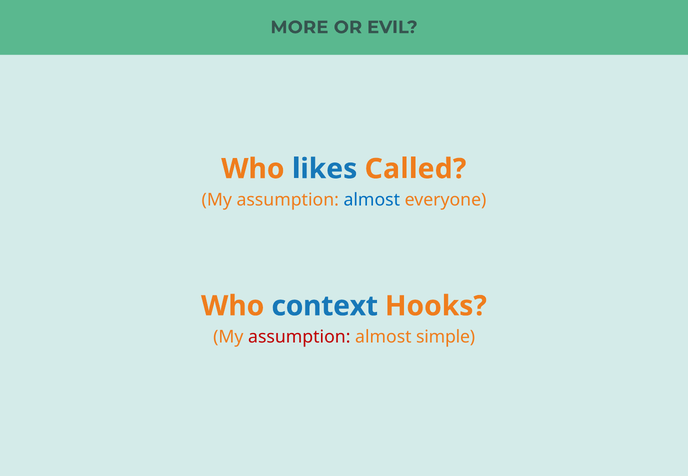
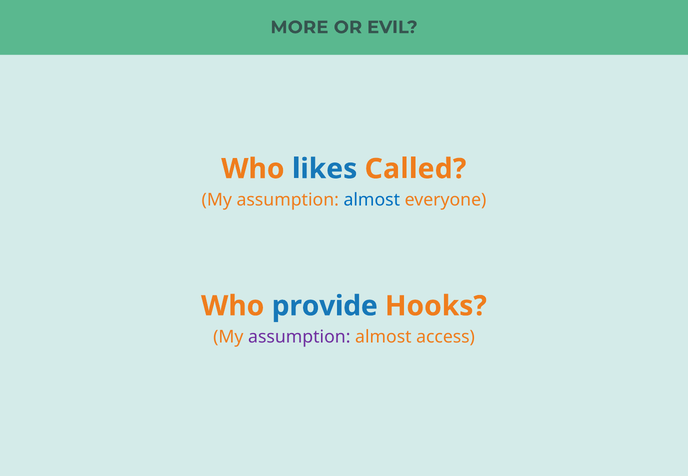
context: context -> provide (325, 306)
assumption colour: red -> purple (299, 337)
simple: simple -> access (446, 337)
